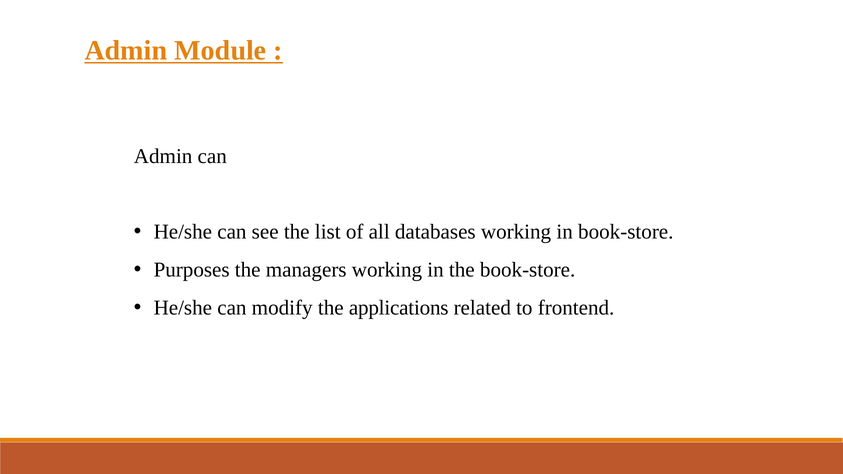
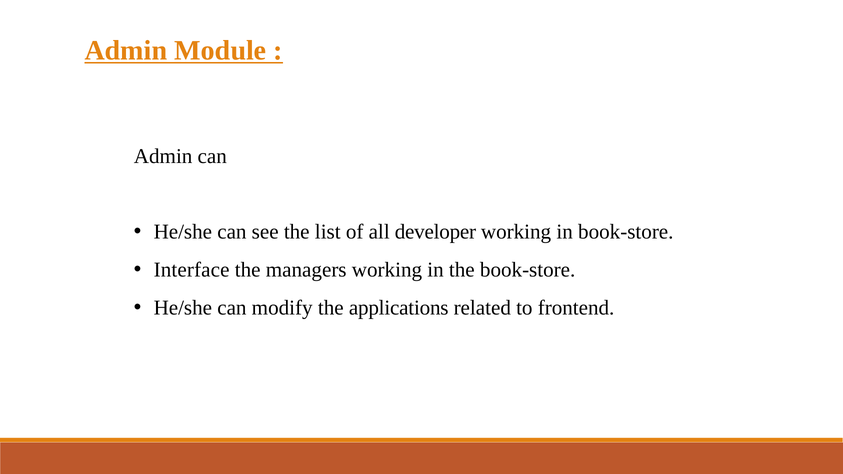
databases: databases -> developer (435, 232)
Purposes: Purposes -> Interface (192, 270)
